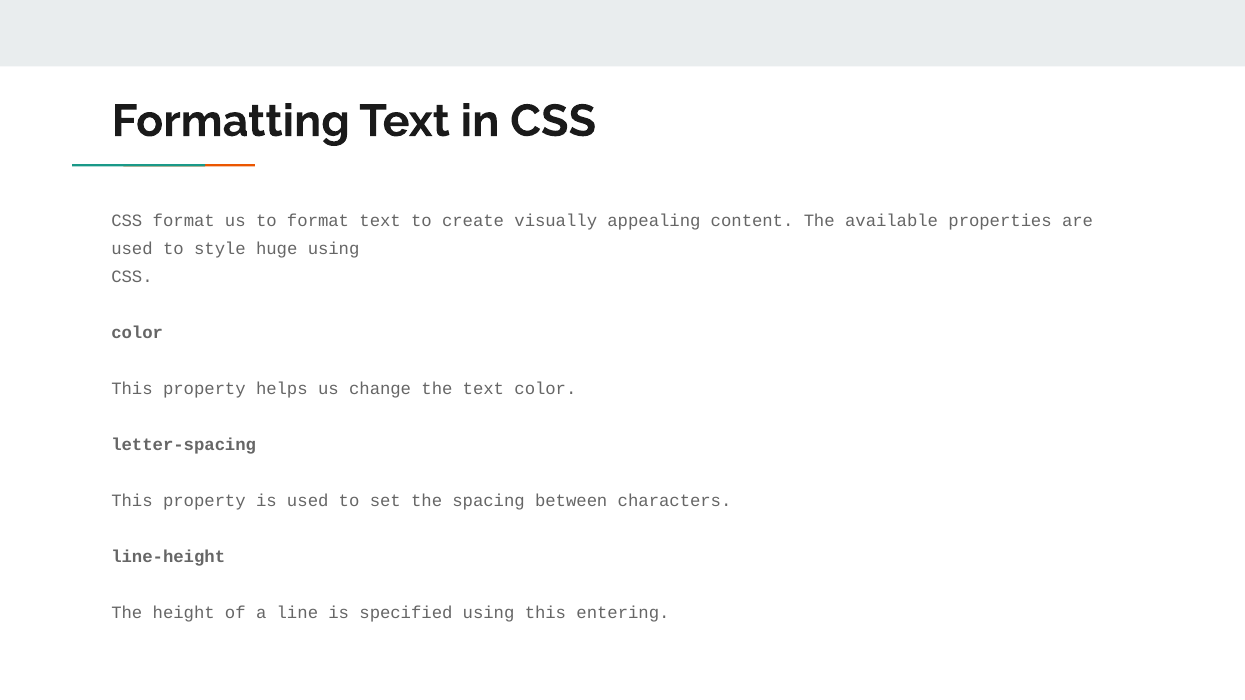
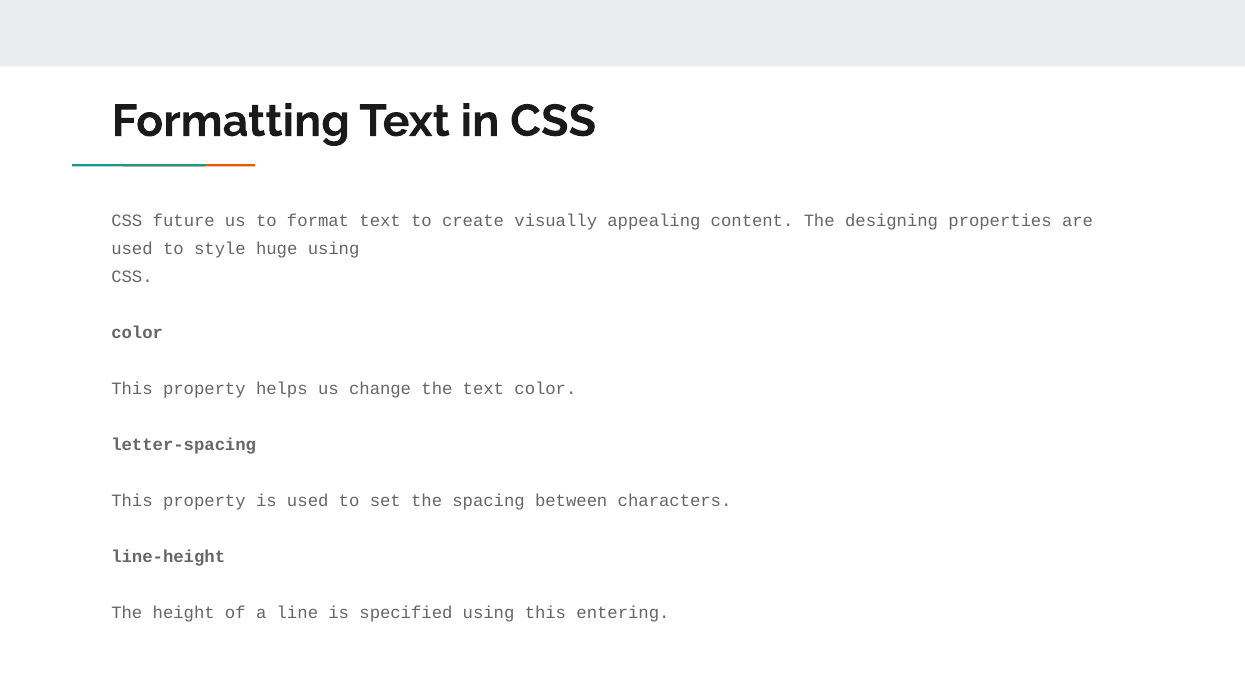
CSS format: format -> future (184, 221)
available: available -> designing (892, 221)
